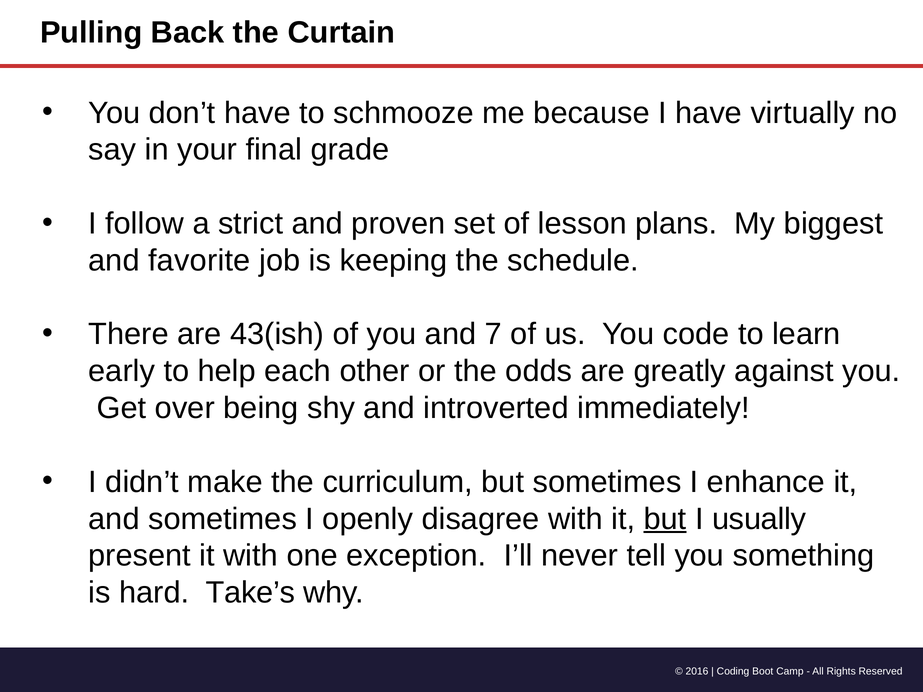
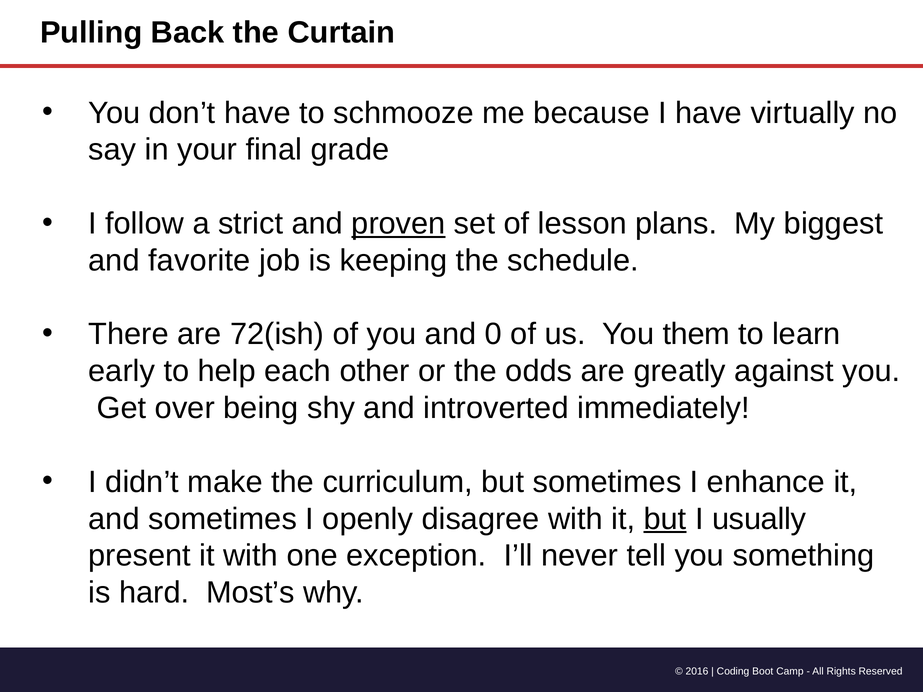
proven underline: none -> present (398, 224)
43(ish: 43(ish -> 72(ish (277, 334)
7: 7 -> 0 (494, 334)
code: code -> them (696, 334)
Take’s: Take’s -> Most’s (250, 593)
